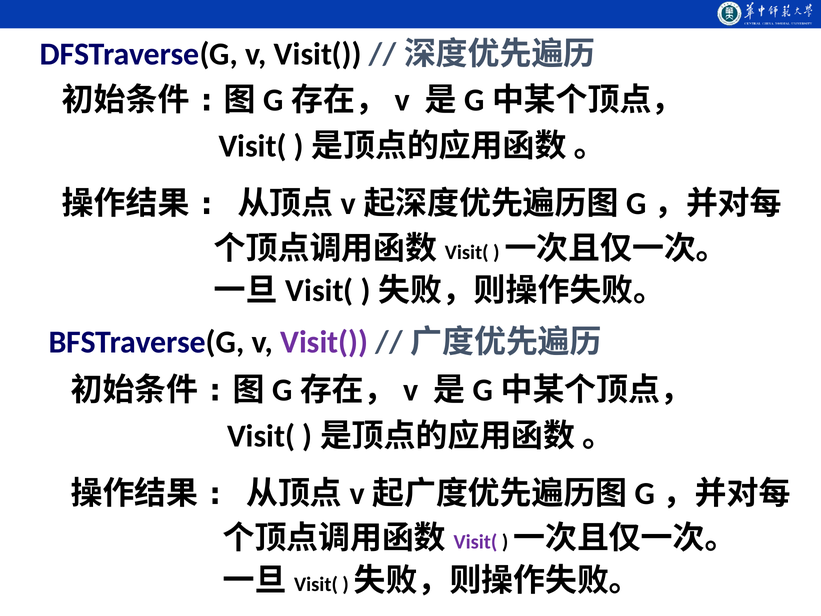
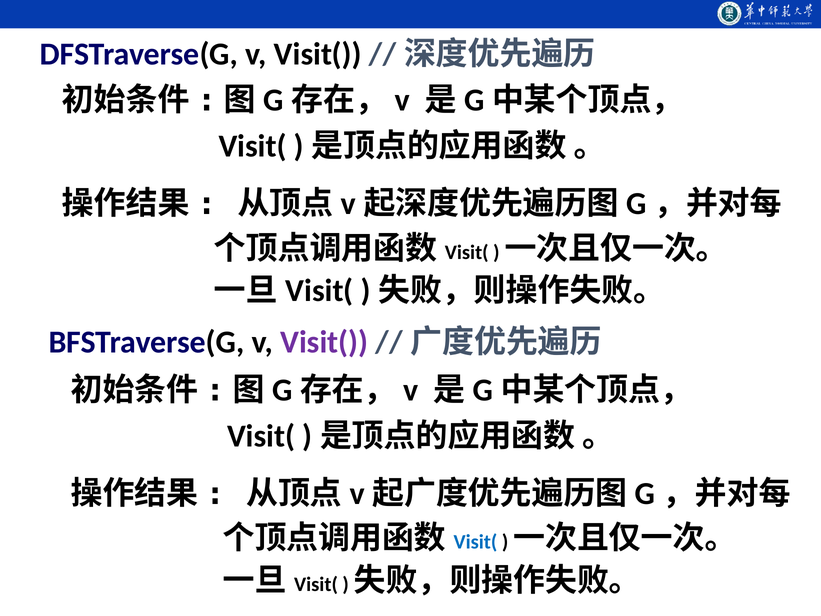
Visit( colour: purple -> blue (475, 542)
